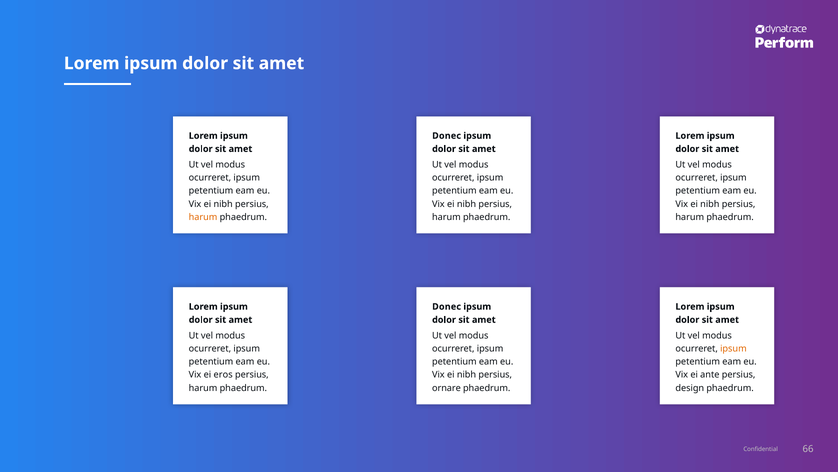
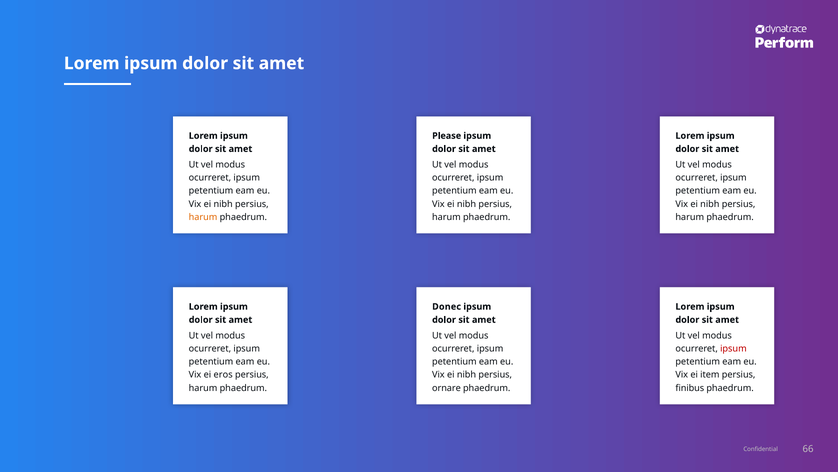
Donec: Donec -> Please (447, 136)
ipsum colour: orange -> red (733, 348)
ante: ante -> item (710, 374)
design: design -> finibus (690, 388)
